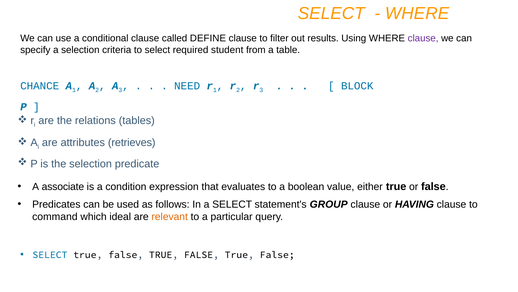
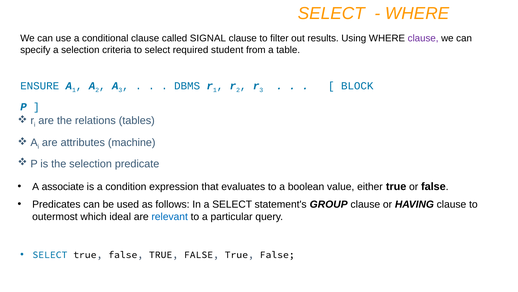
DEFINE: DEFINE -> SIGNAL (208, 38)
CHANCE: CHANCE -> ENSURE (40, 86)
NEED: NEED -> DBMS (187, 86)
retrieves: retrieves -> machine (132, 142)
command: command -> outermost (55, 216)
relevant colour: orange -> blue (170, 216)
